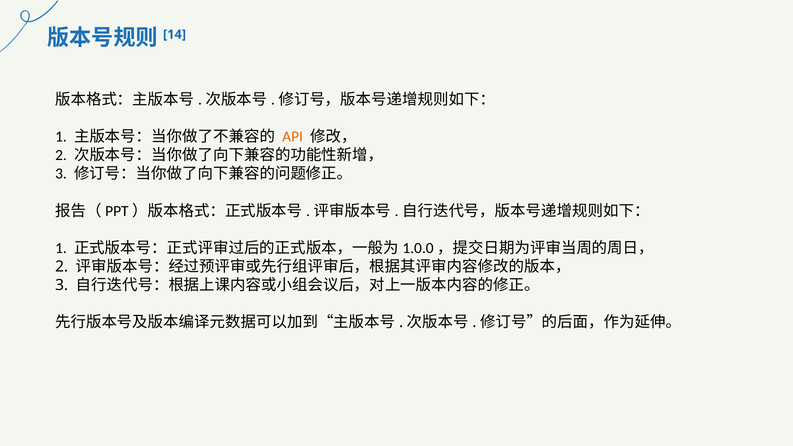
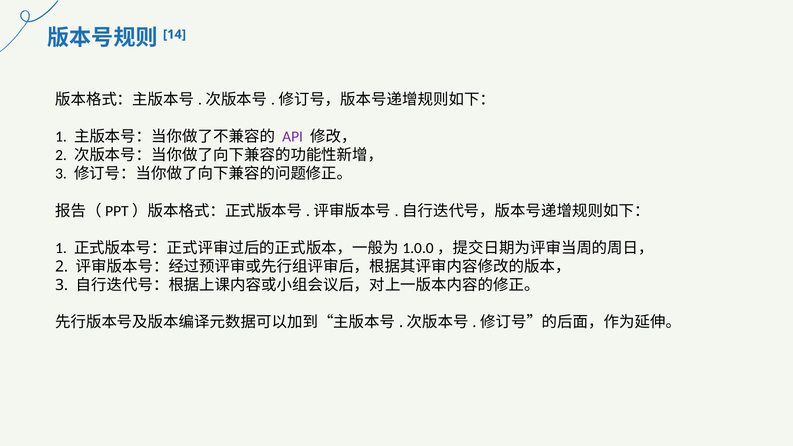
API colour: orange -> purple (293, 137)
